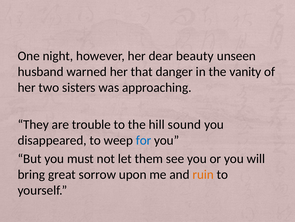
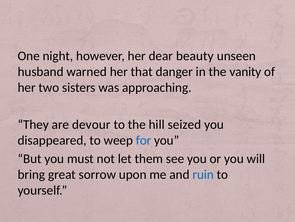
trouble: trouble -> devour (91, 124)
sound: sound -> seized (184, 124)
ruin colour: orange -> blue (203, 174)
